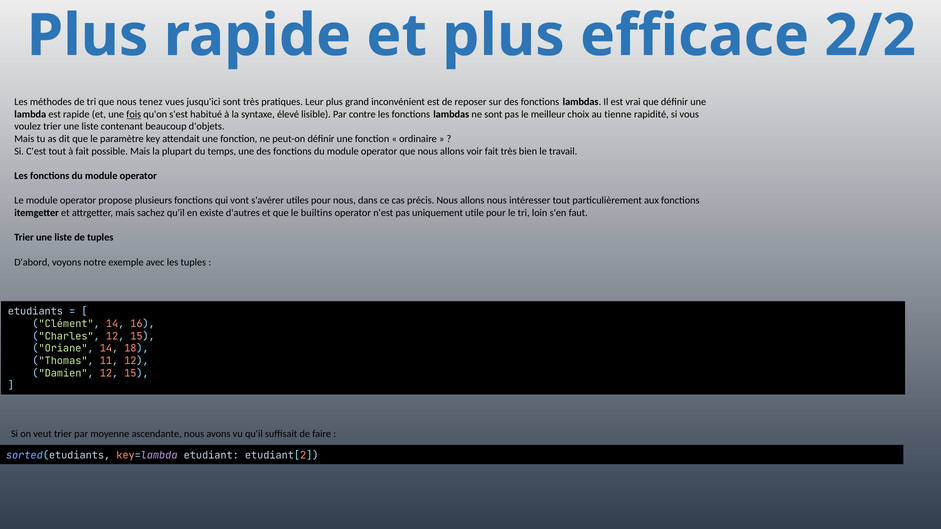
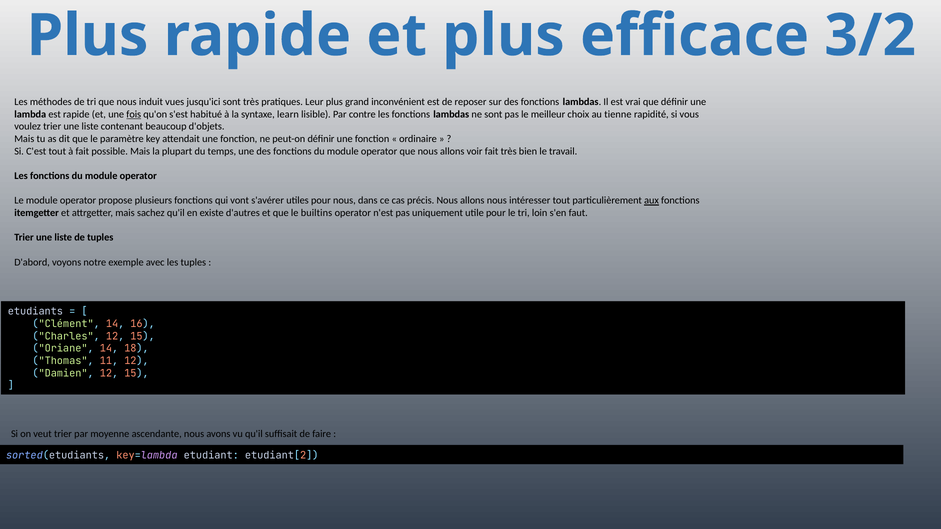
2/2: 2/2 -> 3/2 (870, 36)
tenez: tenez -> induit (151, 102)
élevé: élevé -> learn (288, 114)
aux underline: none -> present (652, 201)
